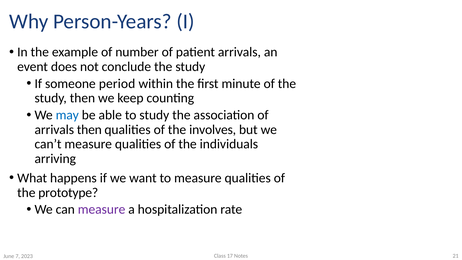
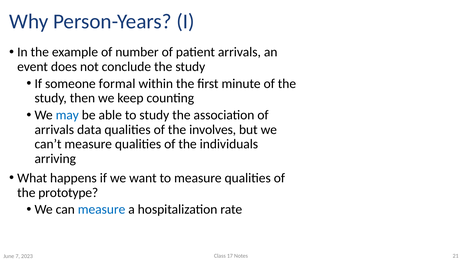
period: period -> formal (117, 84)
arrivals then: then -> data (89, 130)
measure colour: purple -> blue (102, 209)
